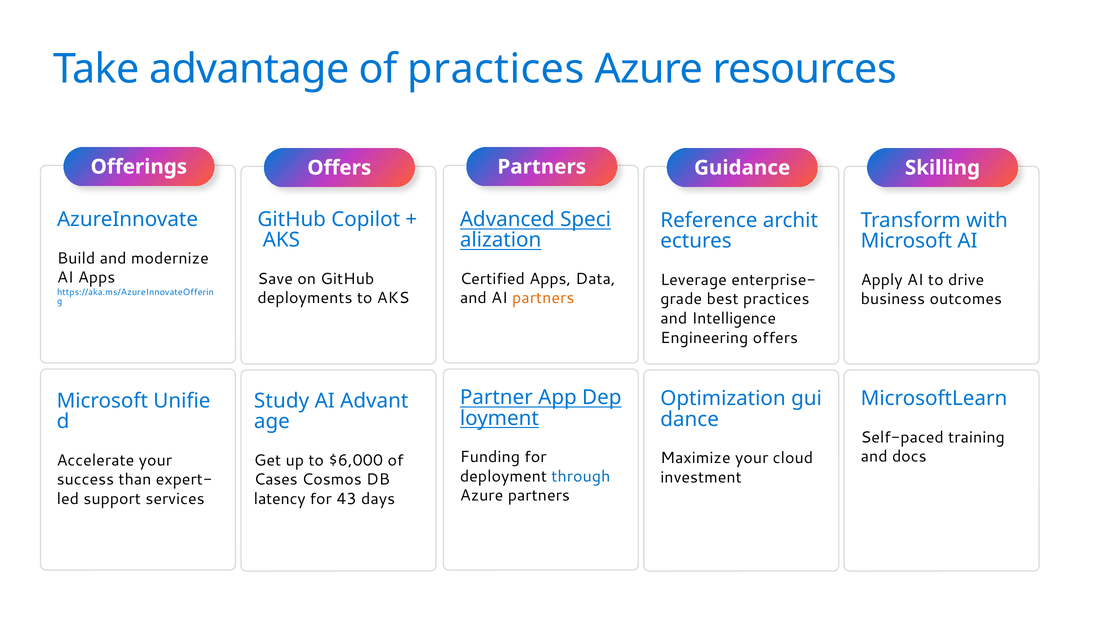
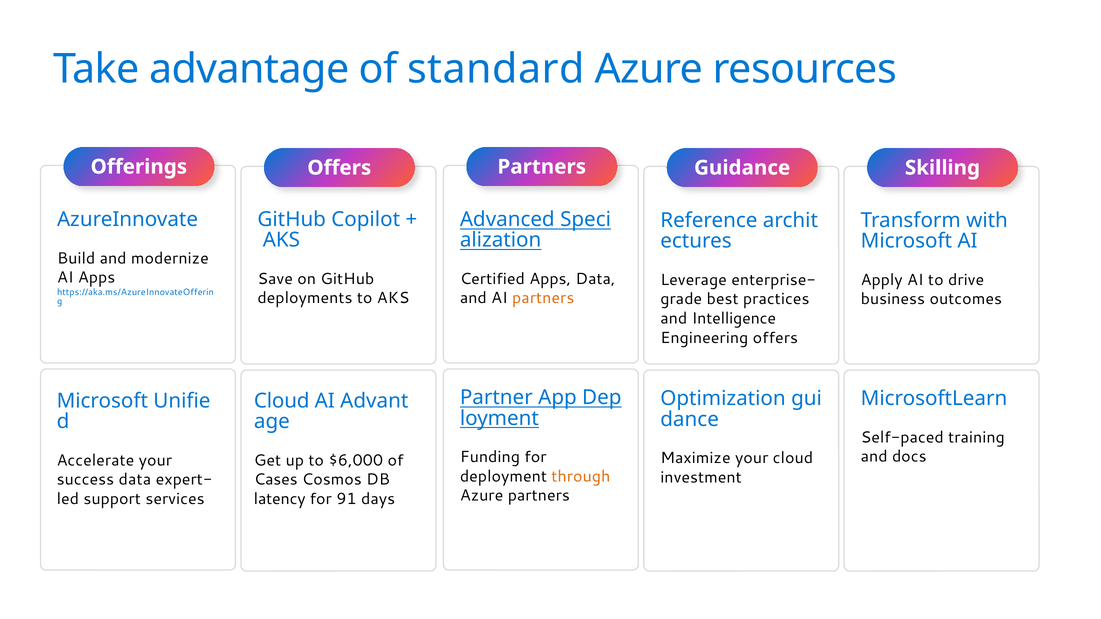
of practices: practices -> standard (496, 69)
Study: Study -> Cloud (282, 401)
through colour: blue -> orange (581, 477)
success than: than -> data (135, 480)
43: 43 -> 91 (346, 499)
